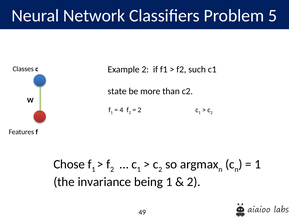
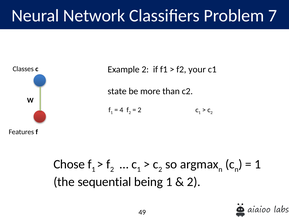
5: 5 -> 7 (273, 16)
such: such -> your (197, 69)
invariance: invariance -> sequential (104, 182)
